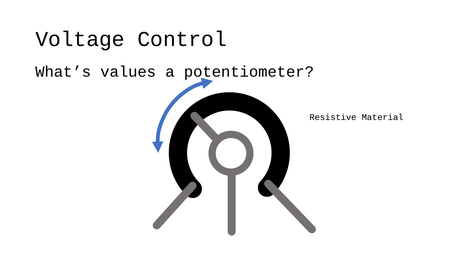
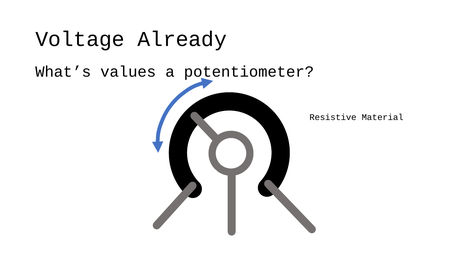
Control: Control -> Already (182, 39)
